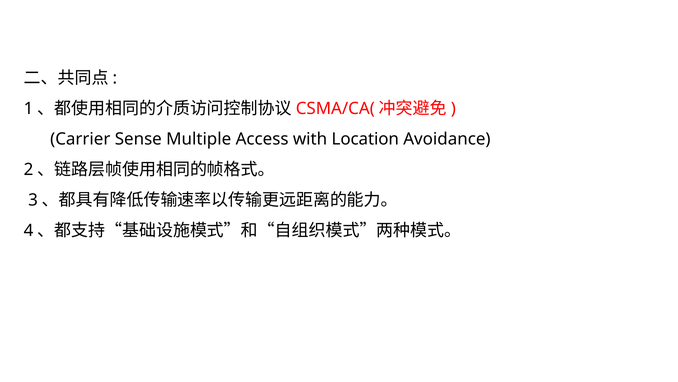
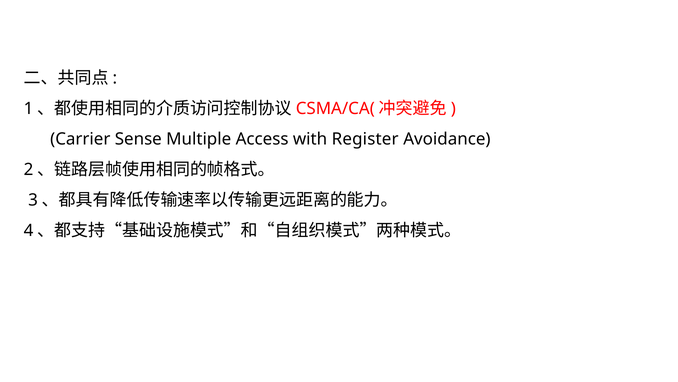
Location: Location -> Register (365, 139)
